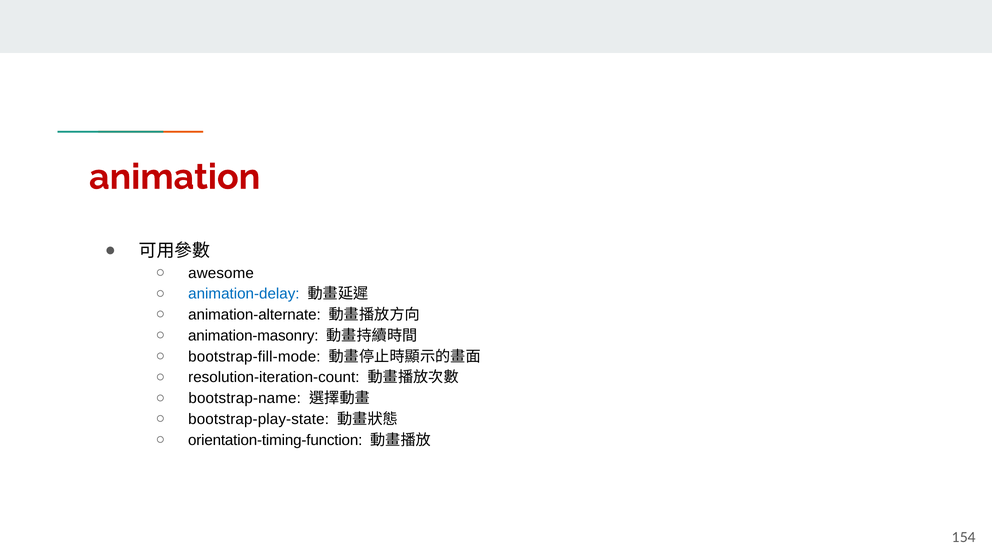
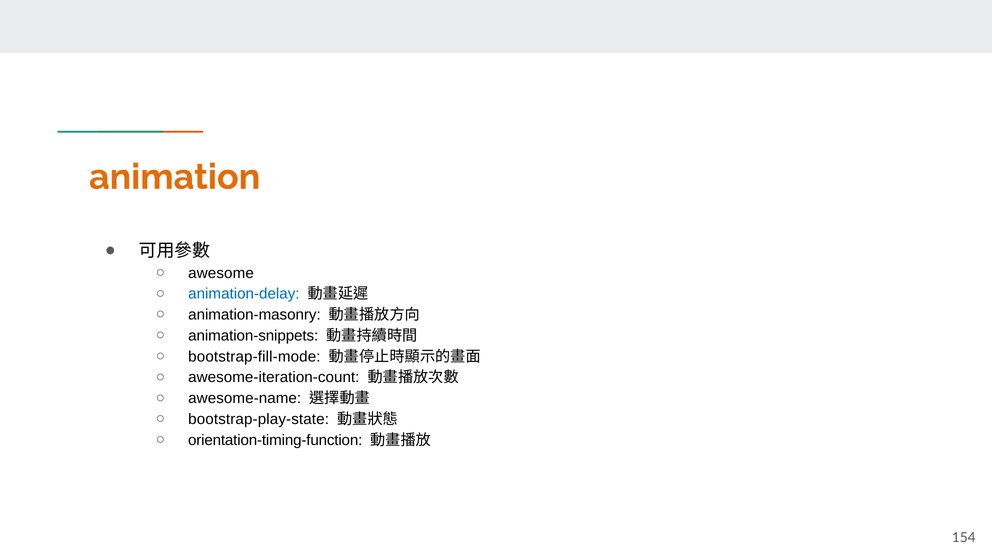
animation colour: red -> orange (175, 177)
animation-alternate: animation-alternate -> animation-masonry (254, 315)
animation-masonry: animation-masonry -> animation-snippets (253, 336)
resolution-iteration-count: resolution-iteration-count -> awesome-iteration-count (274, 378)
bootstrap-name: bootstrap-name -> awesome-name (245, 398)
